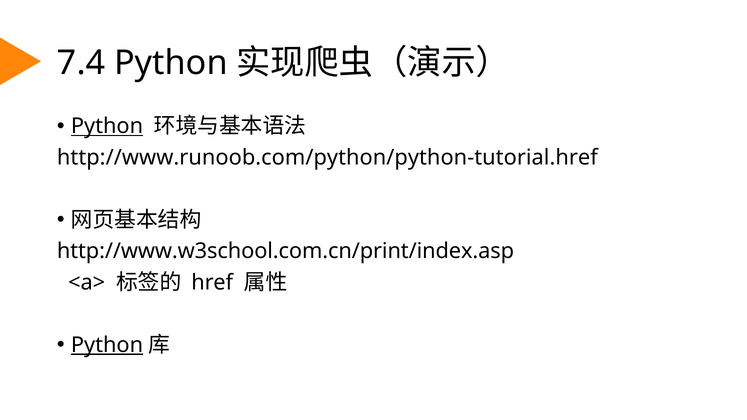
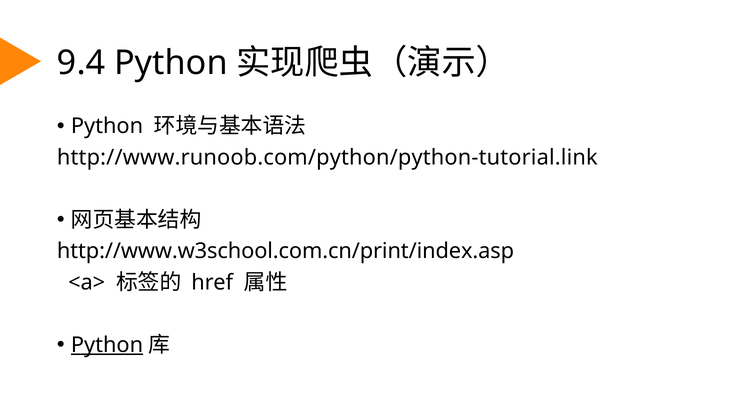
7.4: 7.4 -> 9.4 (81, 63)
Python underline: present -> none (107, 126)
http://www.runoob.com/python/python-tutorial.href: http://www.runoob.com/python/python-tutorial.href -> http://www.runoob.com/python/python-tutorial.link (327, 158)
